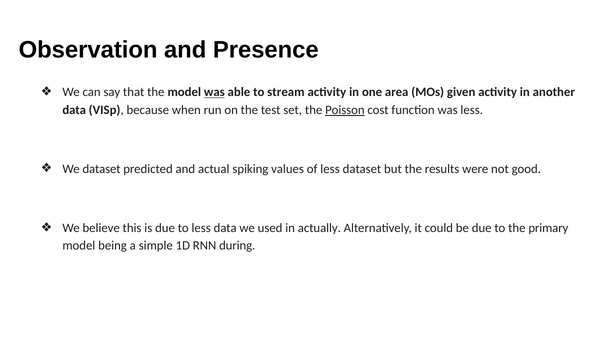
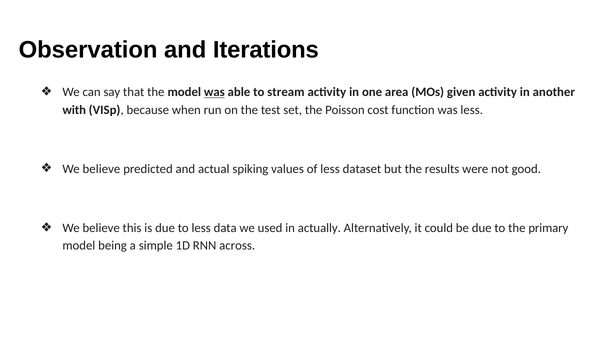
Presence: Presence -> Iterations (266, 50)
data: data -> with (74, 110)
Poisson underline: present -> none (345, 110)
dataset: dataset -> believe (101, 169)
during: during -> across (237, 246)
